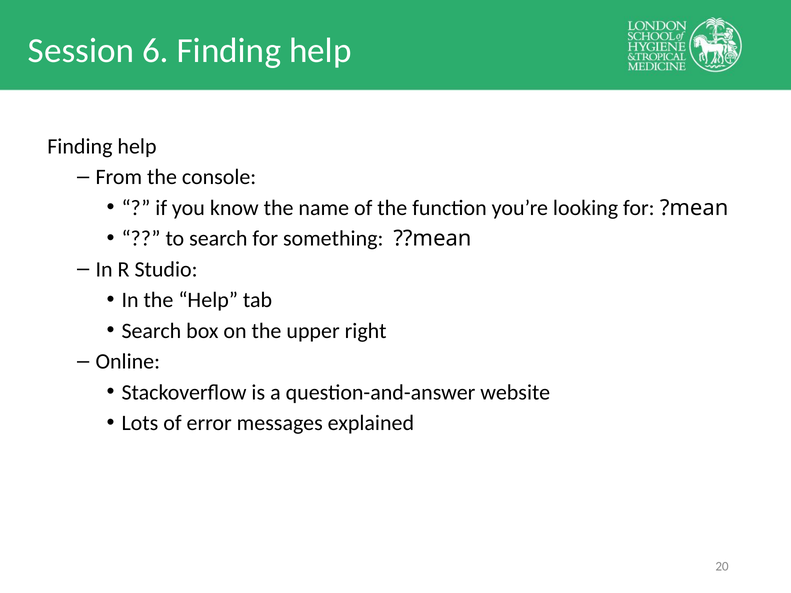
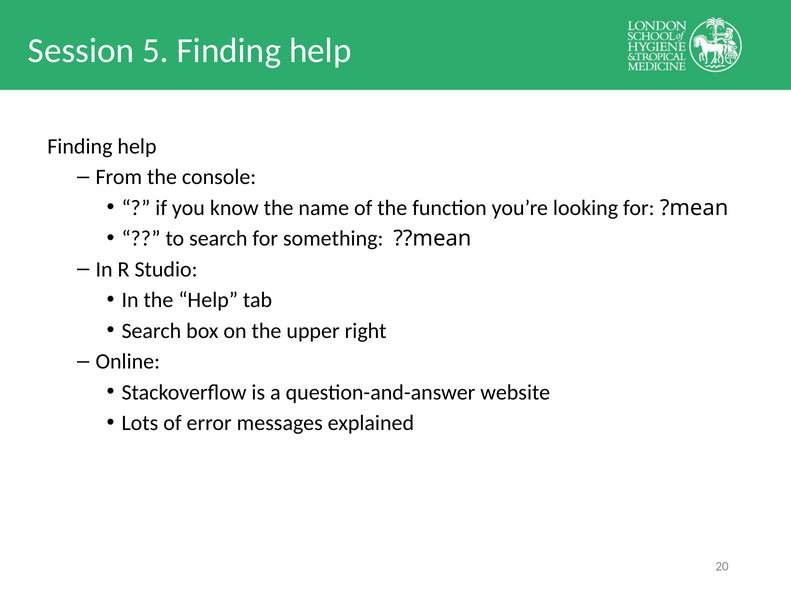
6: 6 -> 5 (155, 51)
